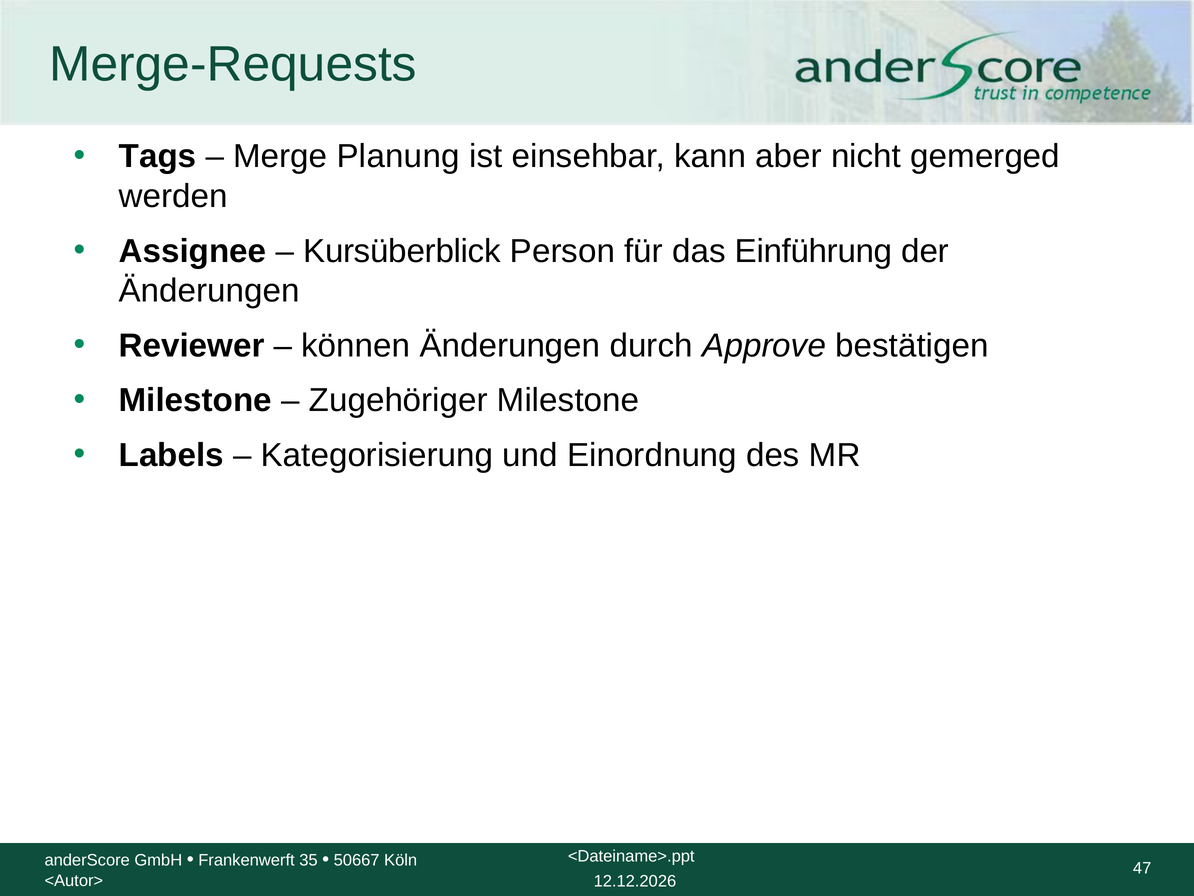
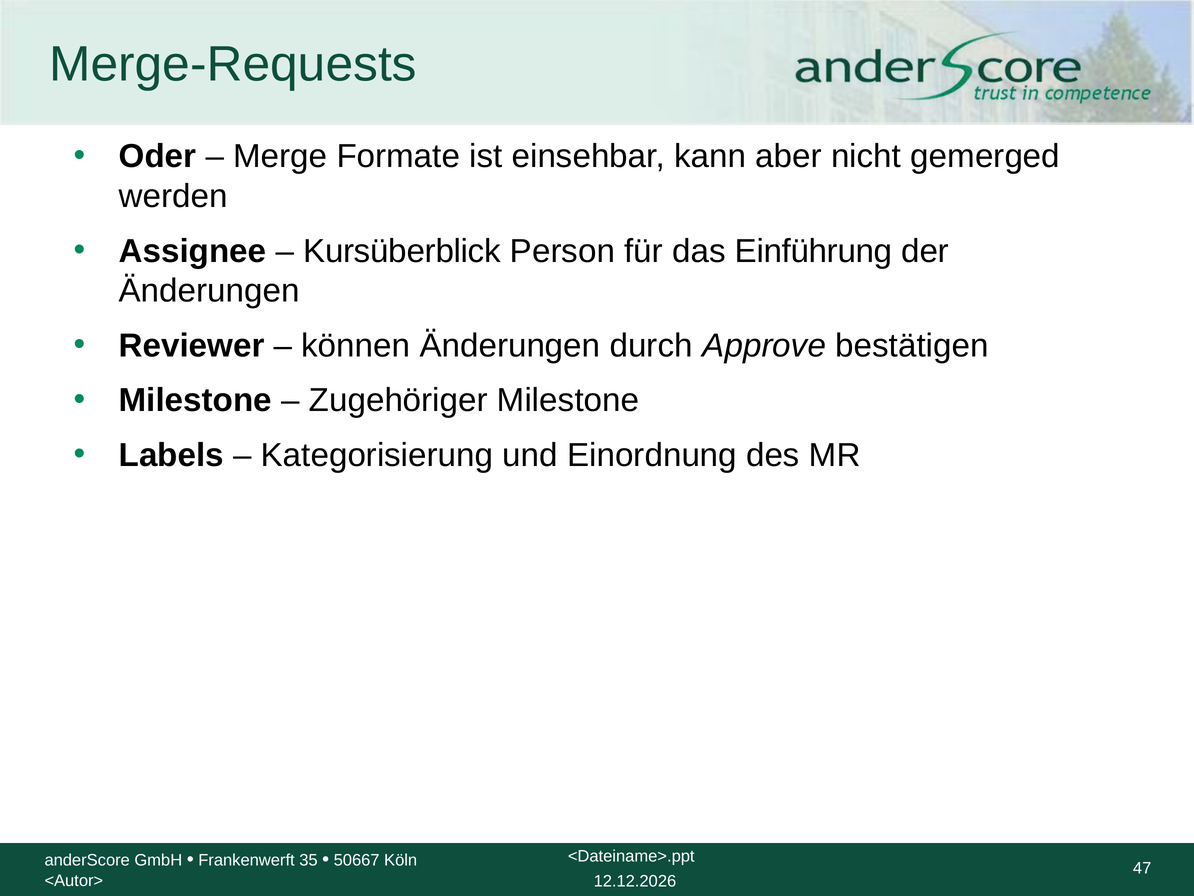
Tags: Tags -> Oder (158, 156)
Planung: Planung -> Formate (398, 156)
